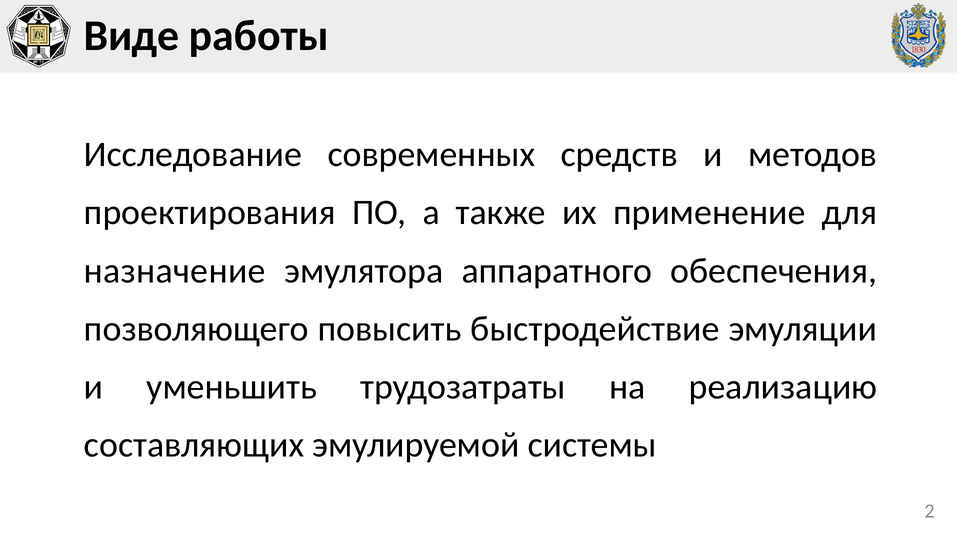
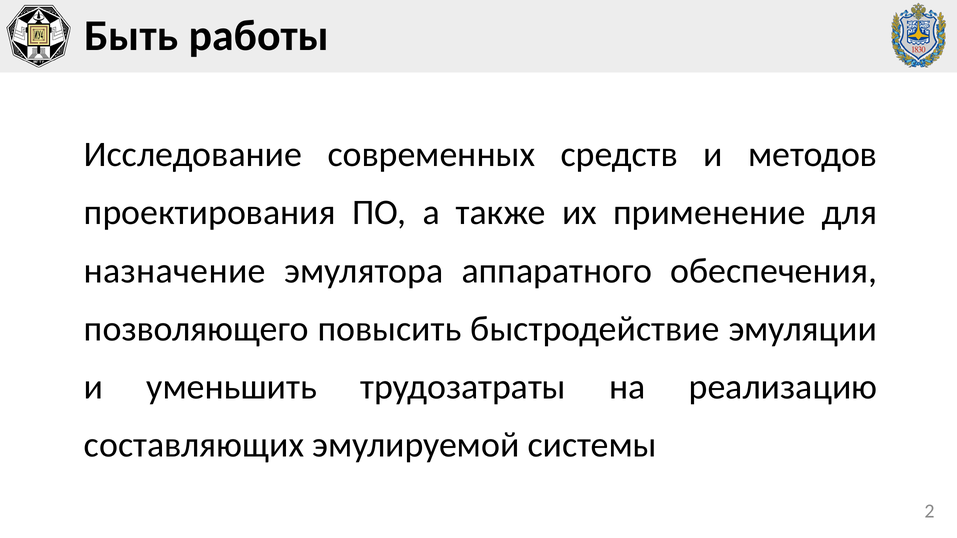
Виде: Виде -> Быть (131, 36)
